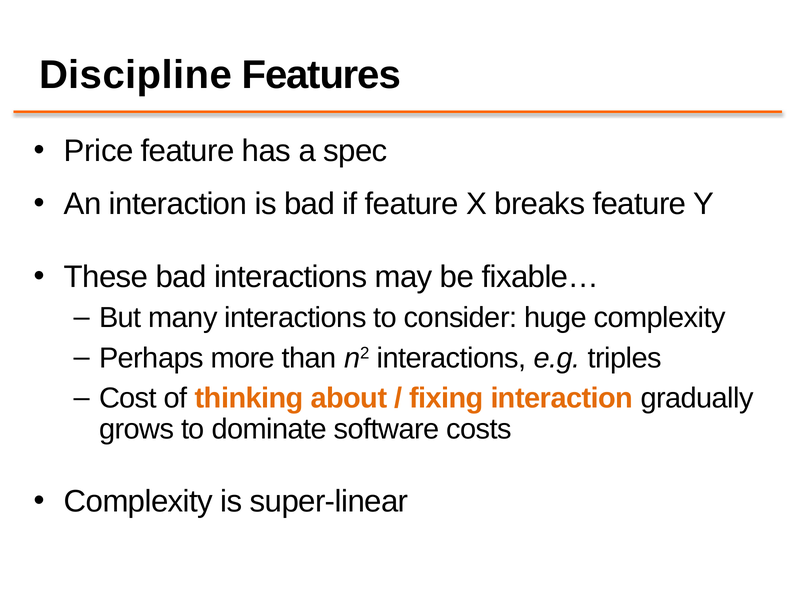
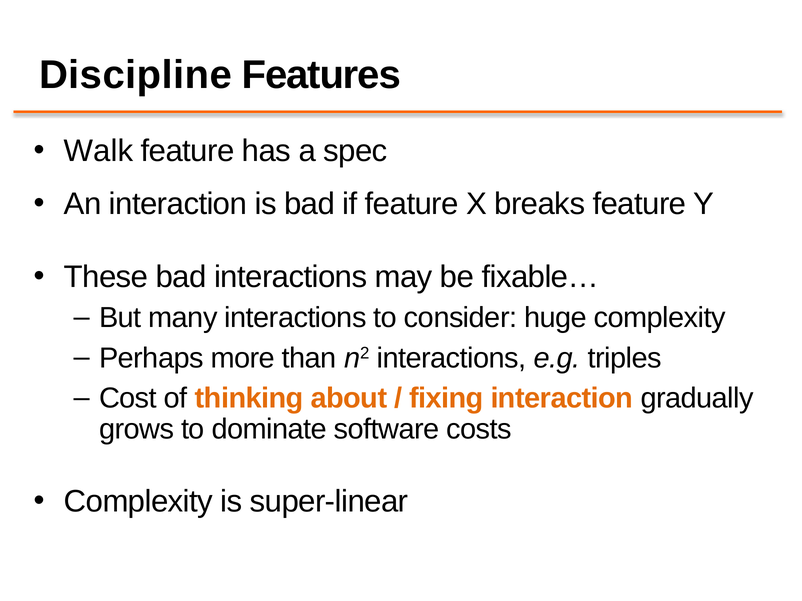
Price: Price -> Walk (99, 151)
